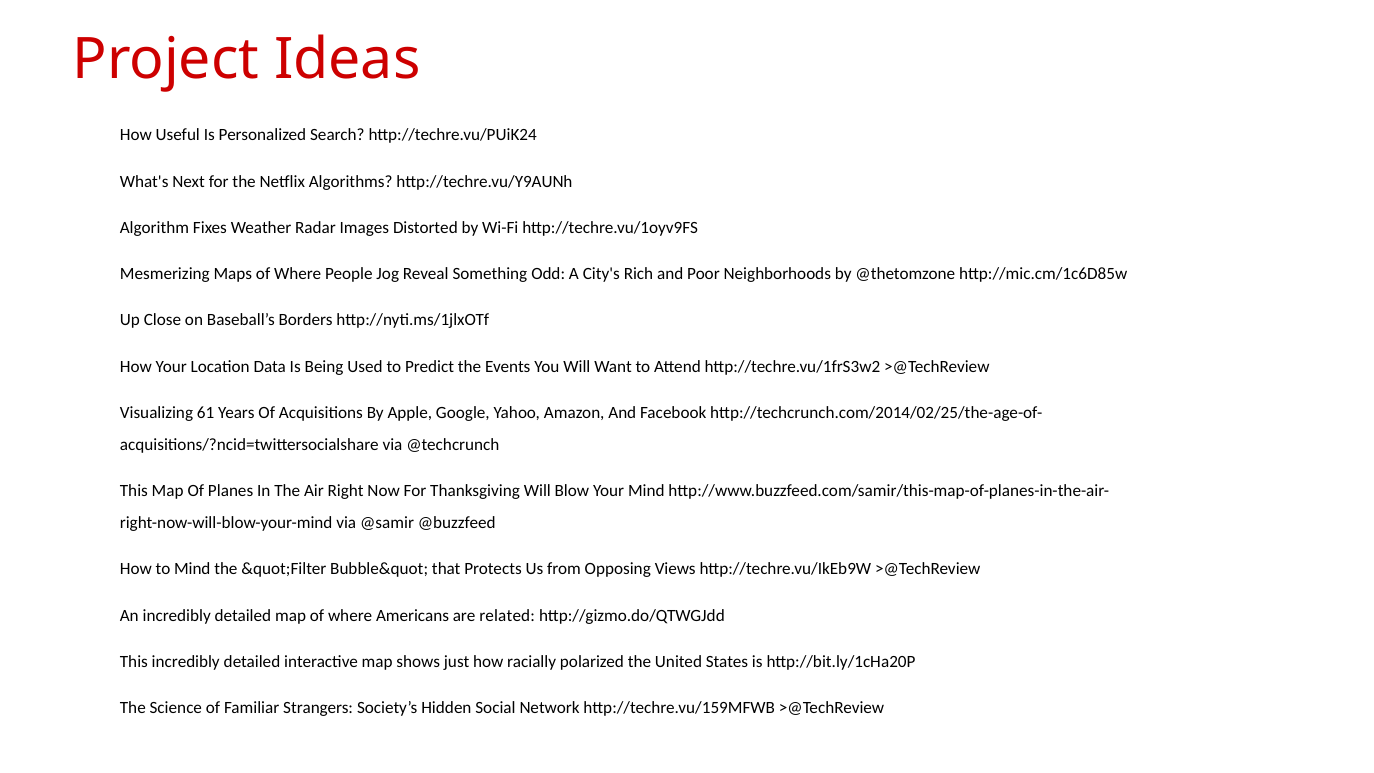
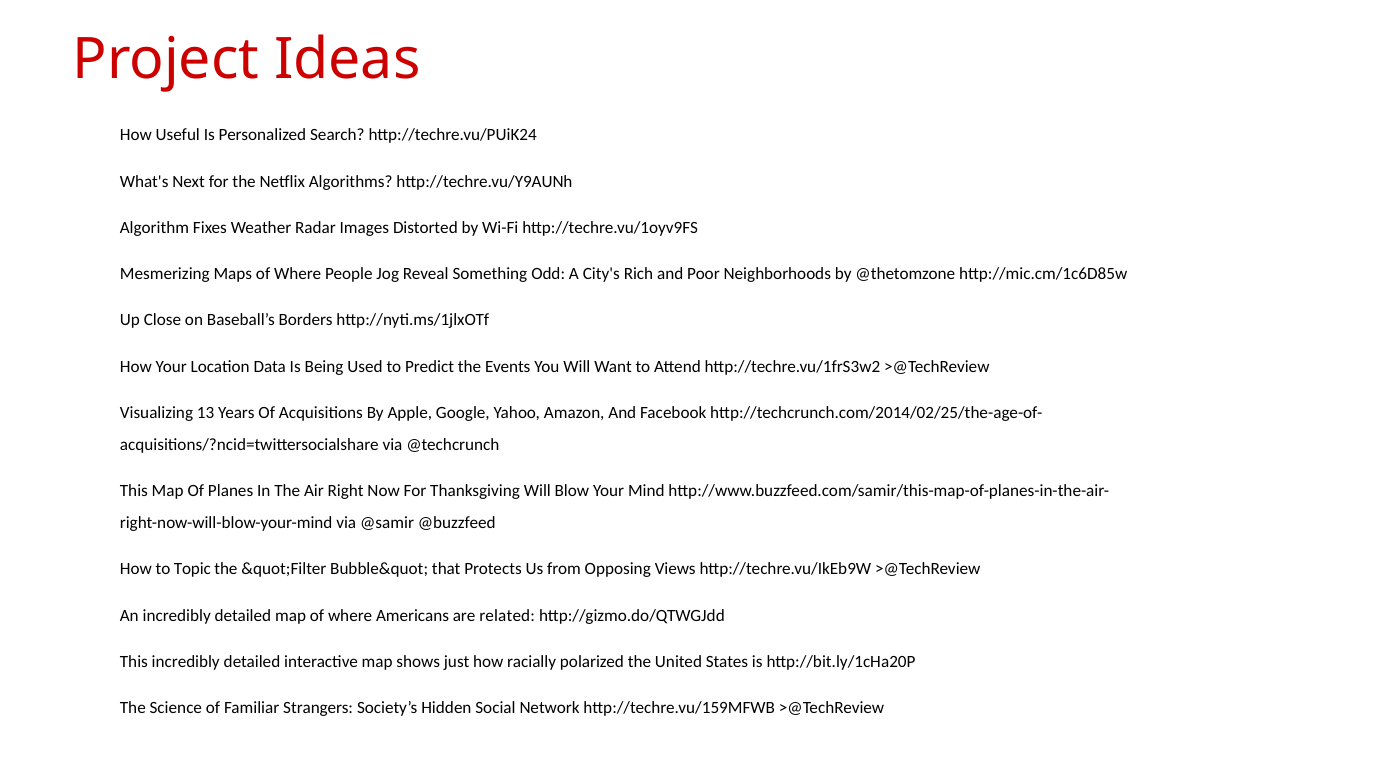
61: 61 -> 13 (206, 413)
to Mind: Mind -> Topic (192, 569)
